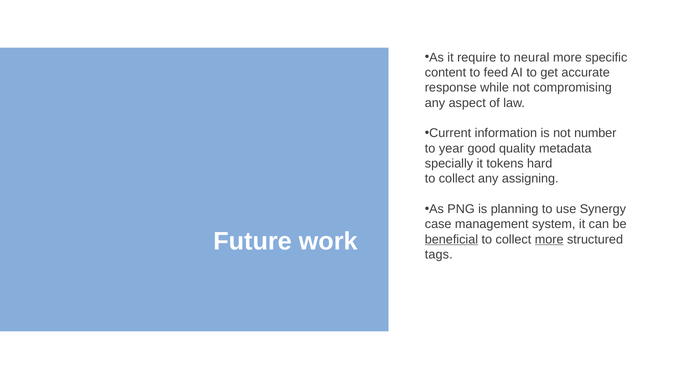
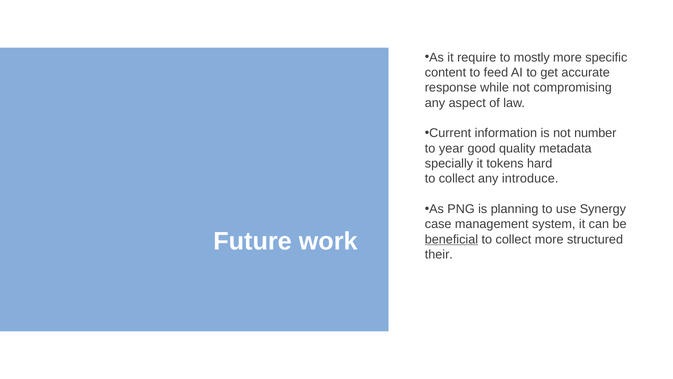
neural: neural -> mostly (532, 57)
assigning: assigning -> introduce (530, 179)
more underline: present -> none (549, 239)
tags: tags -> their (439, 254)
